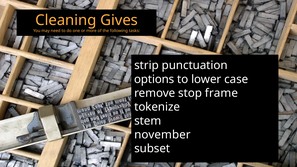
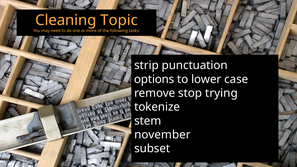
Gives: Gives -> Topic (119, 20)
frame: frame -> trying (221, 93)
